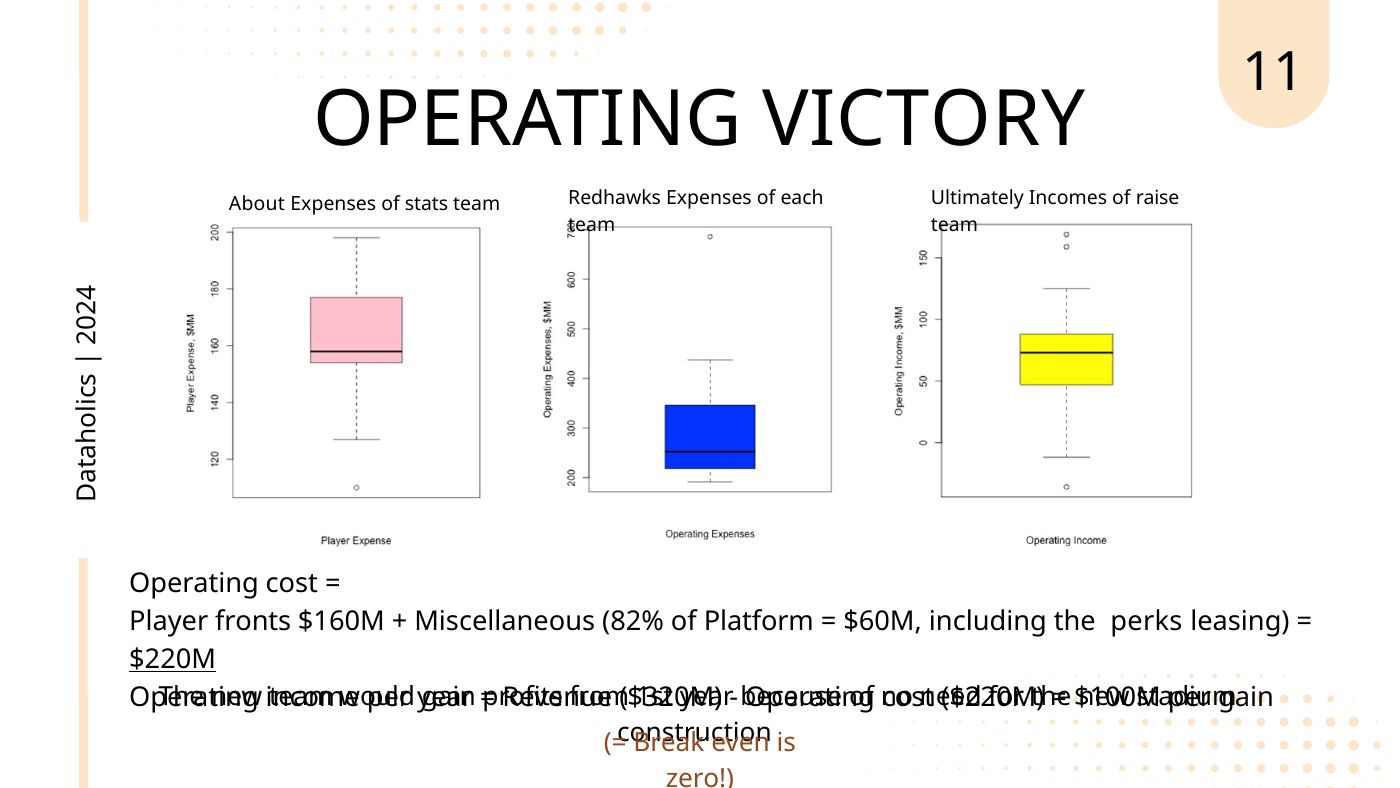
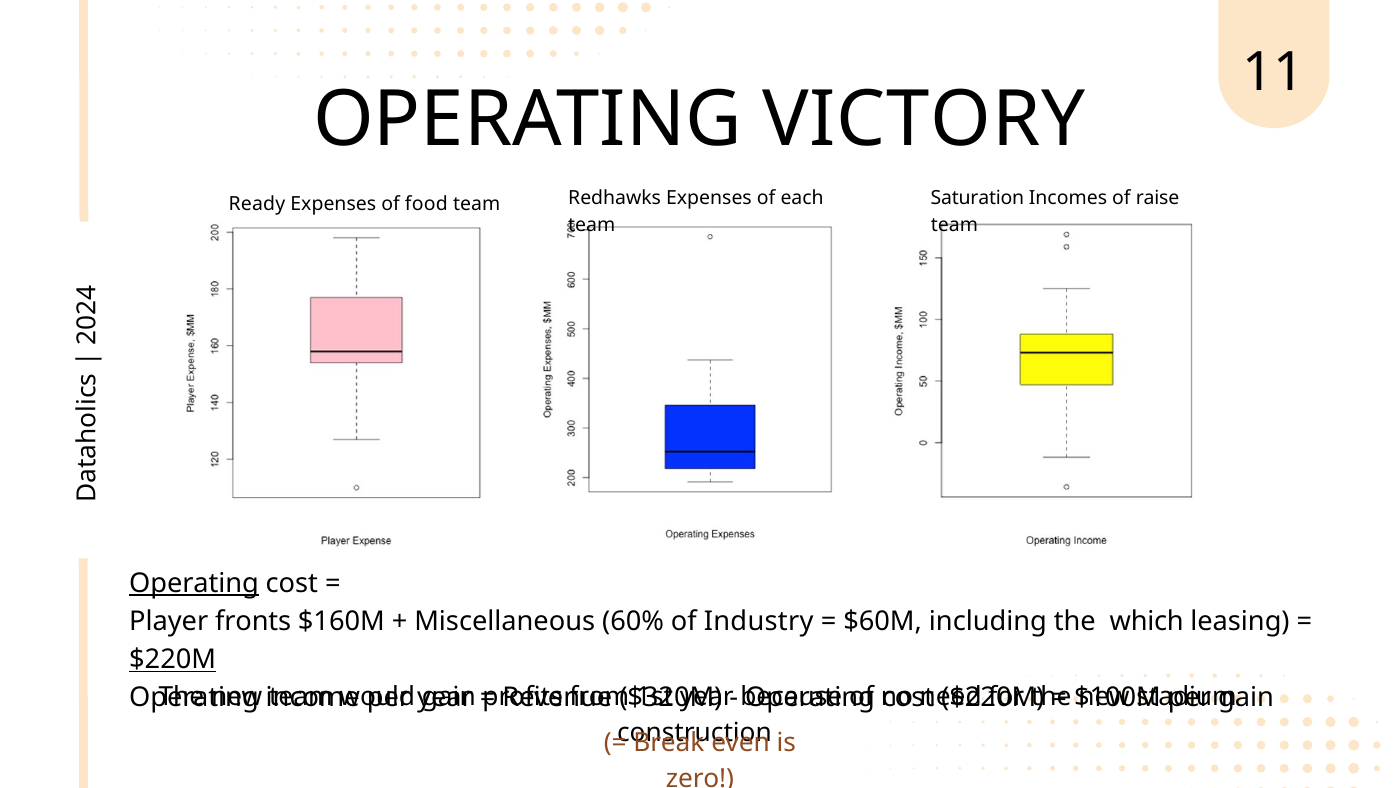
Ultimately: Ultimately -> Saturation (977, 198)
About: About -> Ready (257, 203)
stats: stats -> food (426, 203)
Operating underline: none -> present (194, 583)
82%: 82% -> 60% (633, 621)
Platform: Platform -> Industry (759, 621)
perks: perks -> which (1147, 621)
